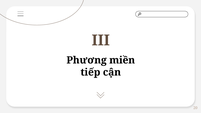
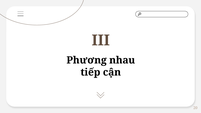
miền: miền -> nhau (122, 60)
